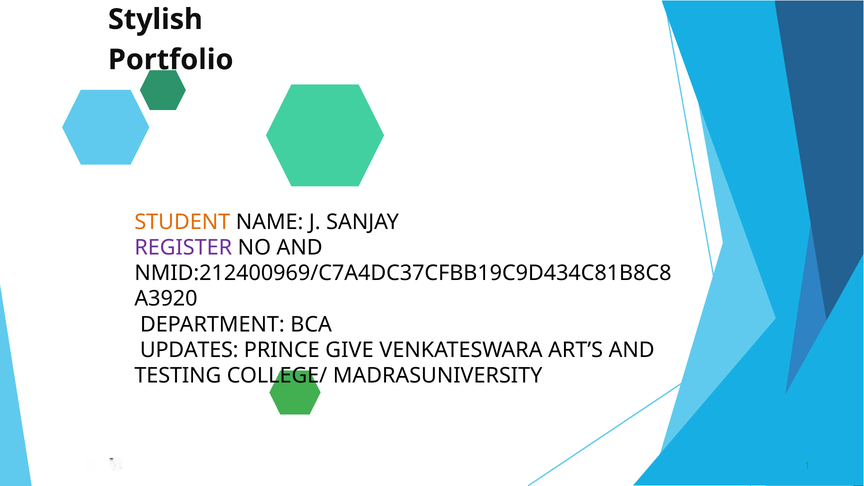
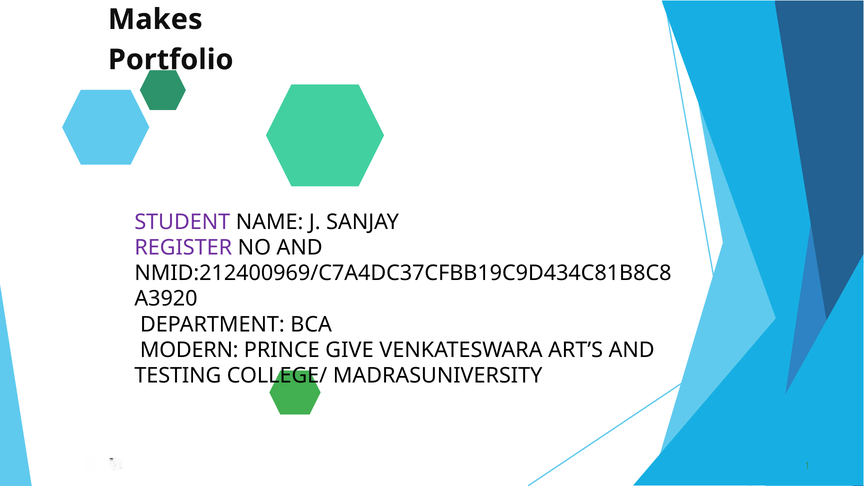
Stylish: Stylish -> Makes (155, 19)
STUDENT colour: orange -> purple (182, 222)
UPDATES: UPDATES -> MODERN (189, 350)
